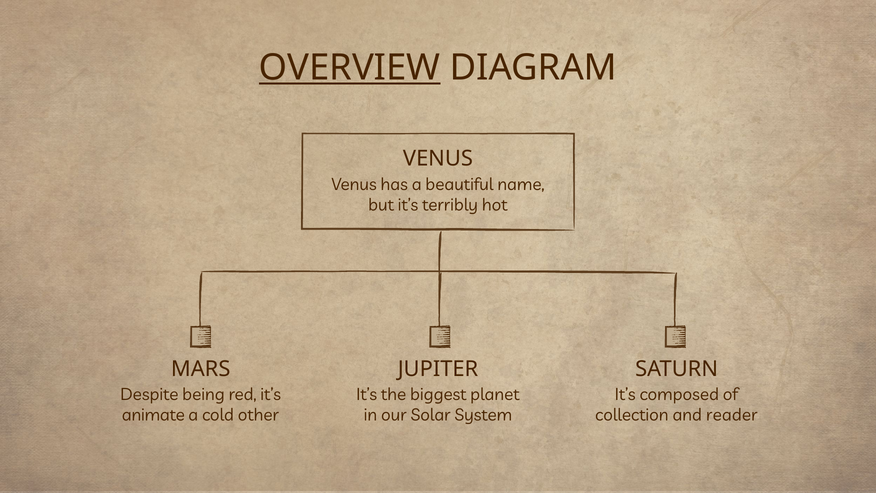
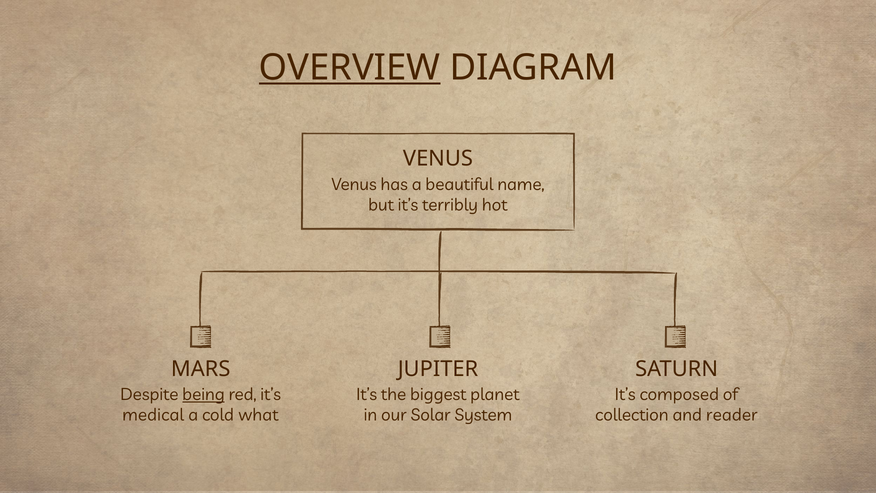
being underline: none -> present (204, 394)
animate: animate -> medical (153, 415)
other: other -> what (258, 415)
